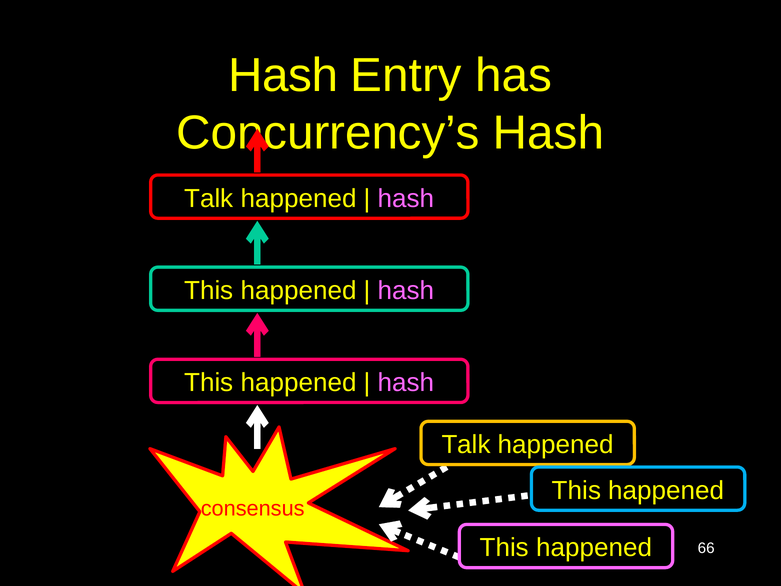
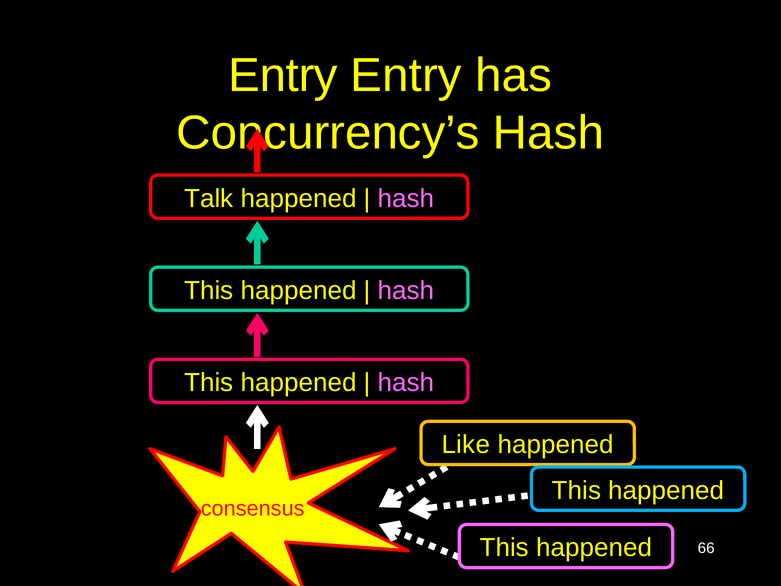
Hash: Hash -> Entry (283, 76)
Talk: Talk -> Like (466, 445)
